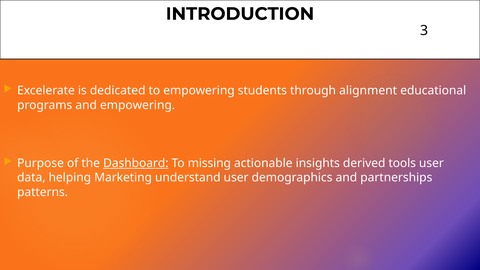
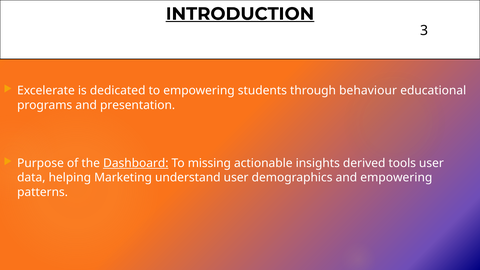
INTRODUCTION underline: none -> present (240, 14)
alignment: alignment -> behaviour (368, 91)
and empowering: empowering -> presentation (138, 105)
and partnerships: partnerships -> empowering (396, 178)
